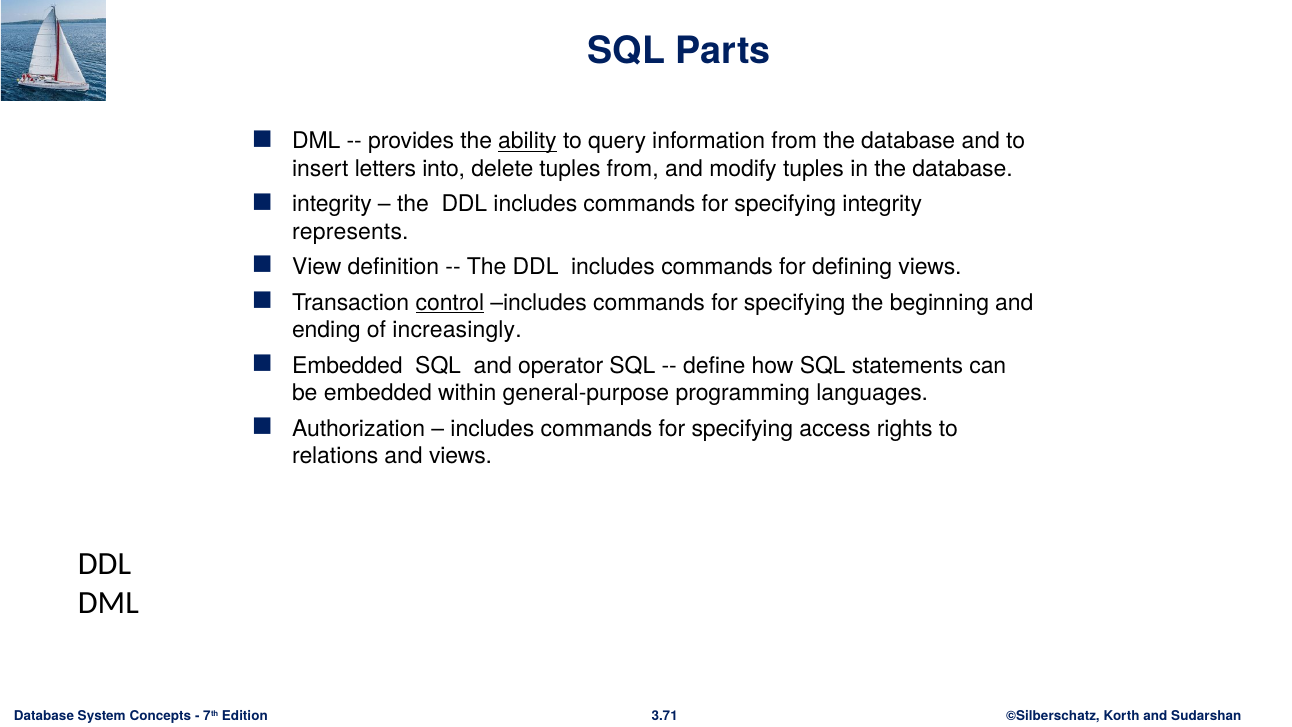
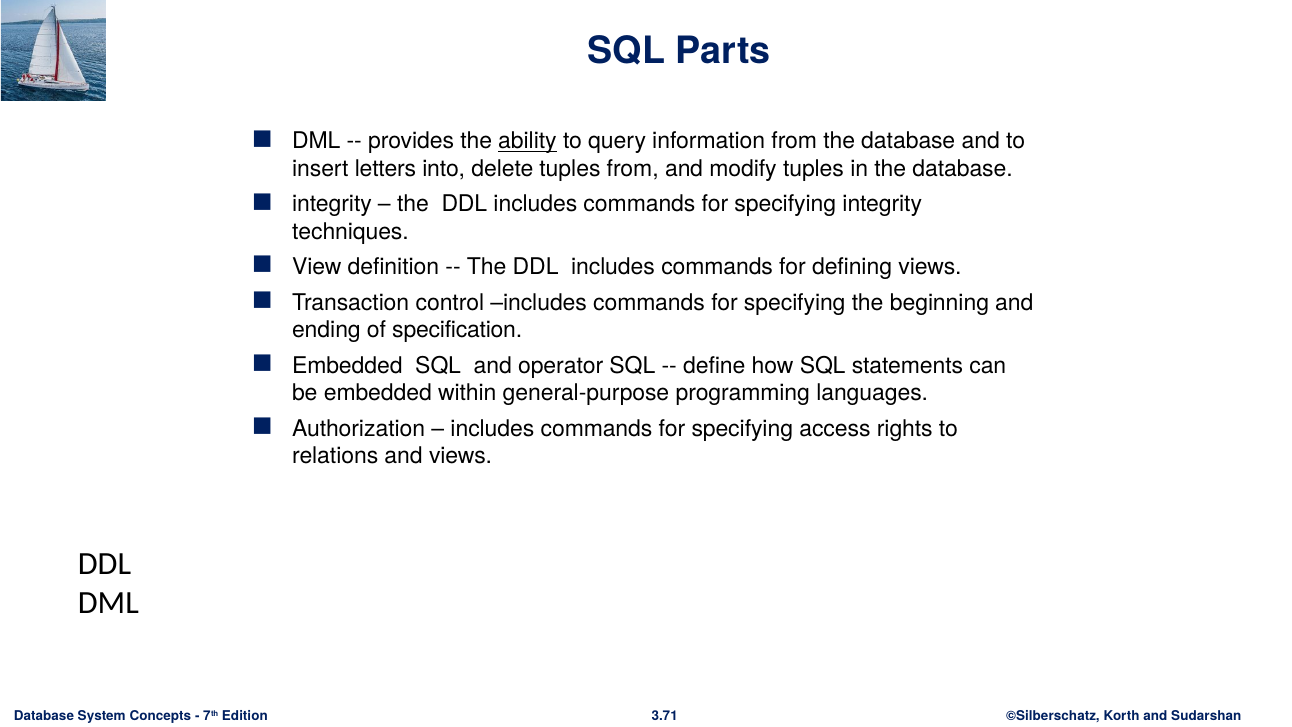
represents: represents -> techniques (350, 232)
control underline: present -> none (450, 303)
increasingly: increasingly -> specification (457, 330)
